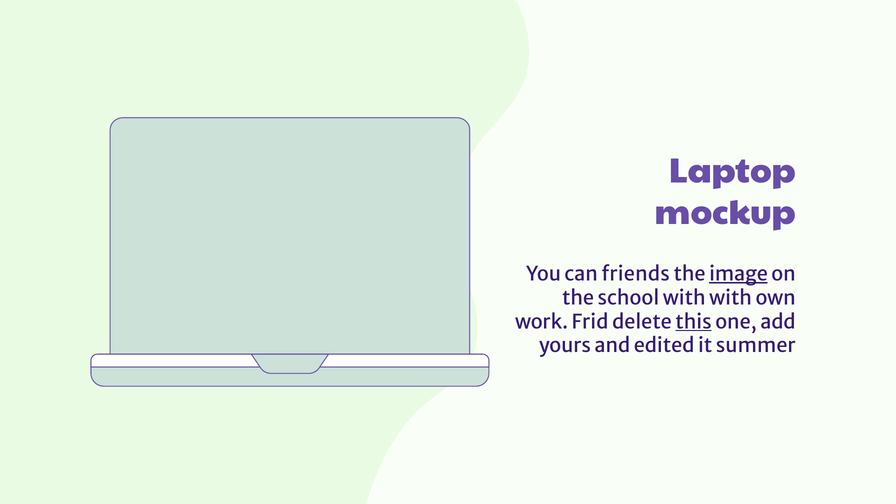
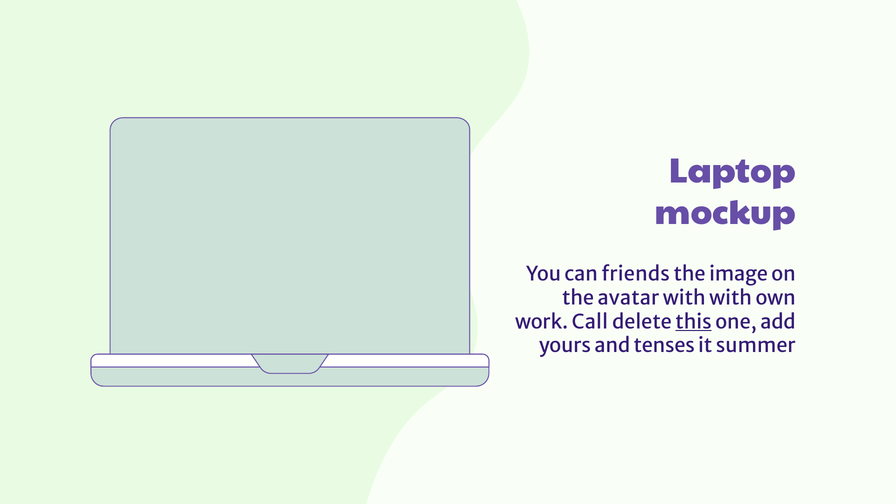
image underline: present -> none (739, 274)
school: school -> avatar (628, 298)
Frid: Frid -> Call (590, 322)
edited: edited -> tenses (664, 346)
